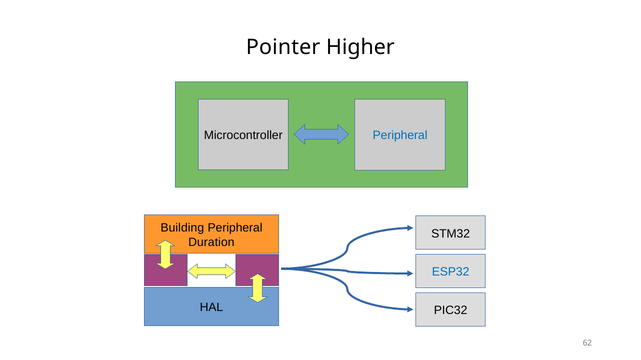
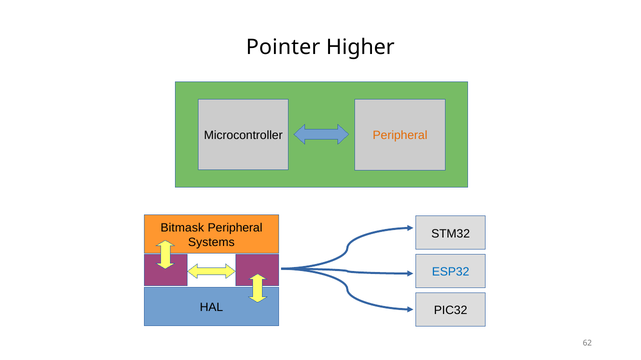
Peripheral colour: blue -> orange (400, 136)
Building: Building -> Bitmask (182, 228)
Duration: Duration -> Systems (211, 242)
